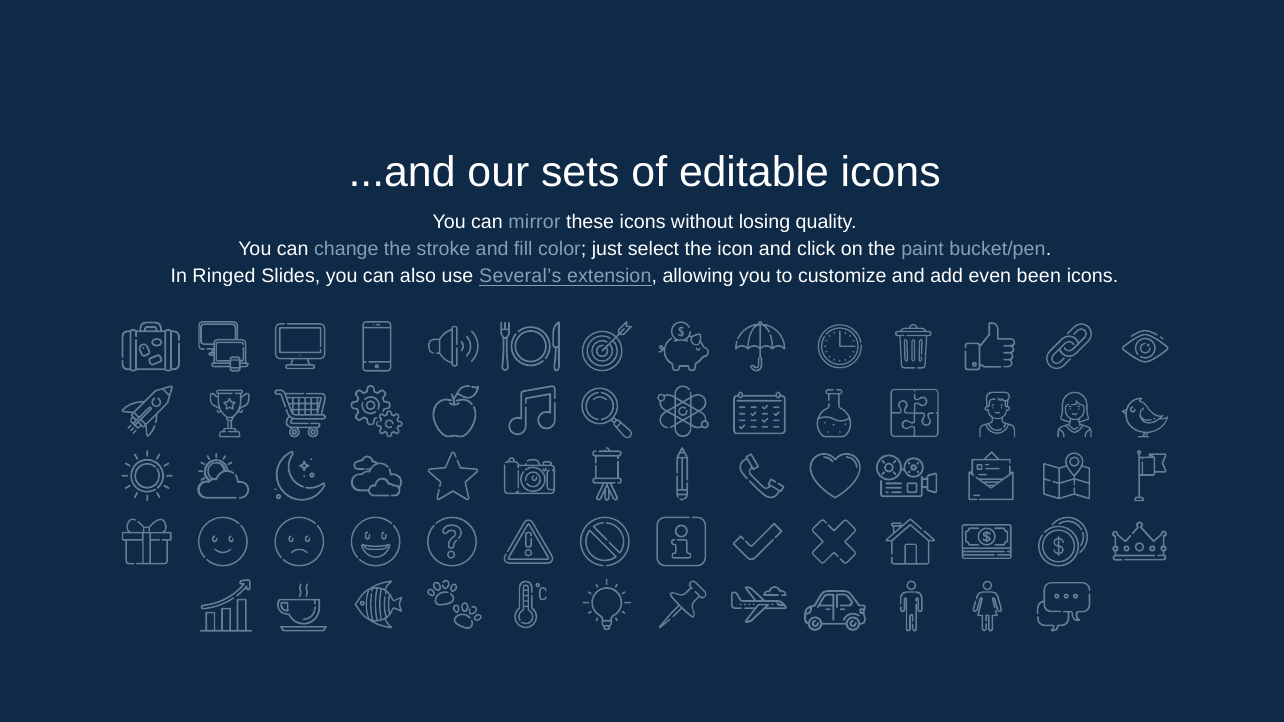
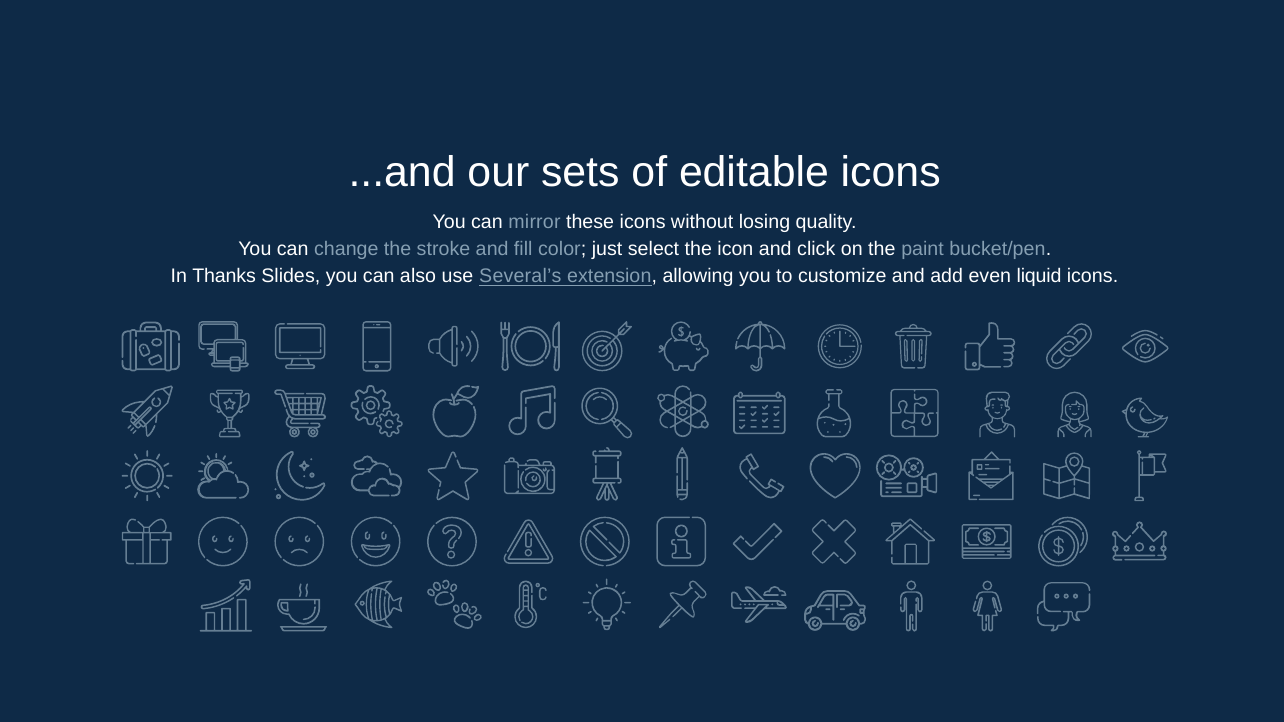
Ringed: Ringed -> Thanks (224, 277)
been: been -> liquid (1039, 277)
